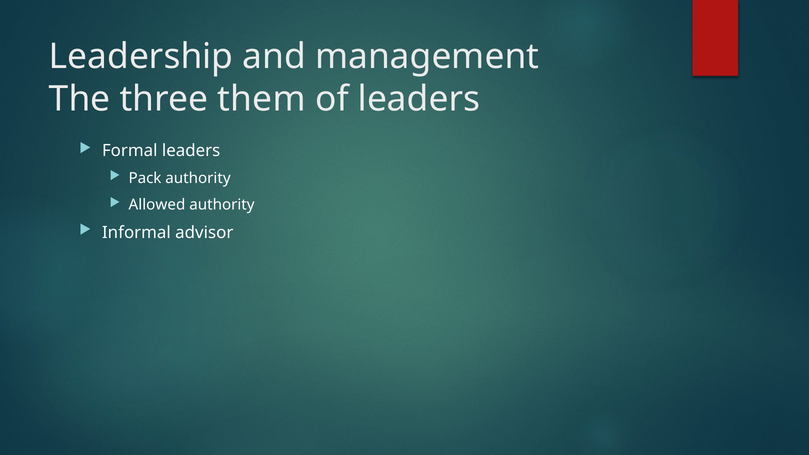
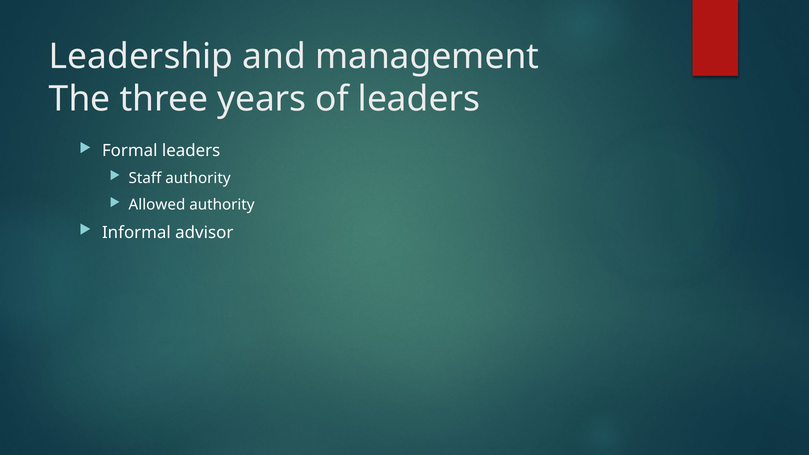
them: them -> years (262, 99)
Pack: Pack -> Staff (145, 178)
